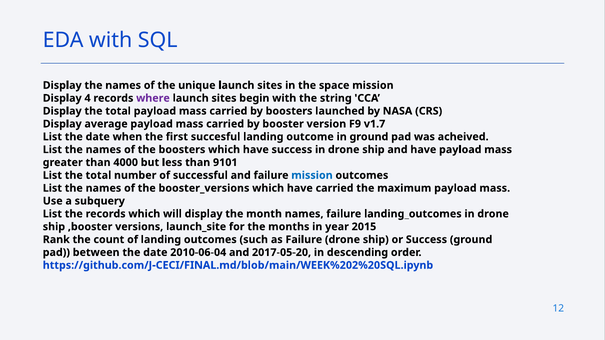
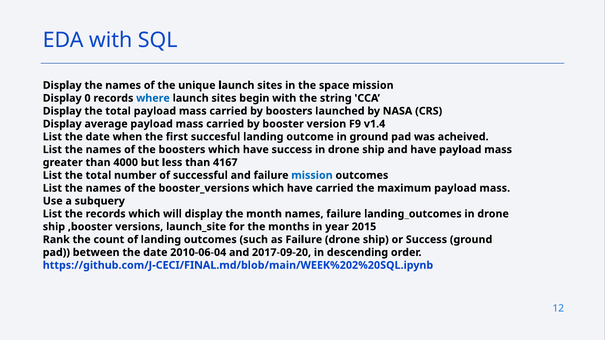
4: 4 -> 0 (88, 98)
where colour: purple -> blue (153, 98)
v1.7: v1.7 -> v1.4 (375, 124)
9101: 9101 -> 4167 (225, 163)
2017-05-20: 2017-05-20 -> 2017-09-20 (282, 253)
